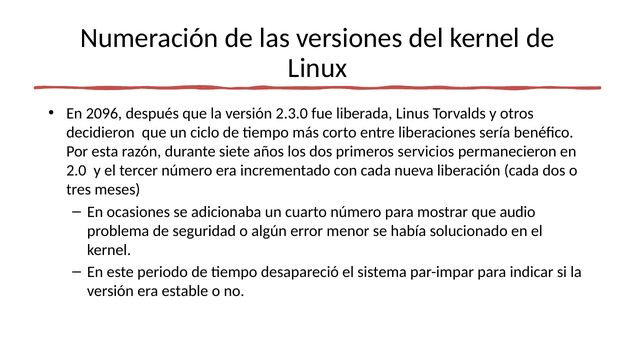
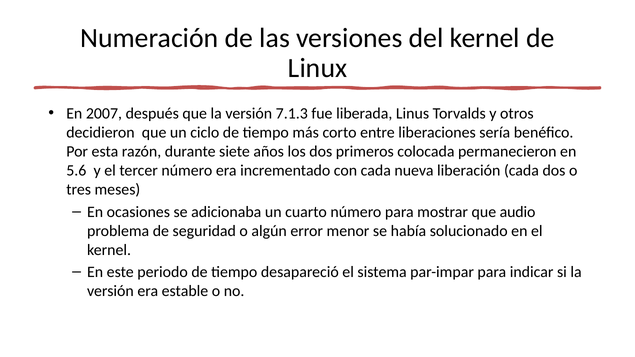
2096: 2096 -> 2007 (104, 114)
2.3.0: 2.3.0 -> 7.1.3 (292, 114)
servicios: servicios -> colocada (426, 152)
2.0: 2.0 -> 5.6 (76, 171)
